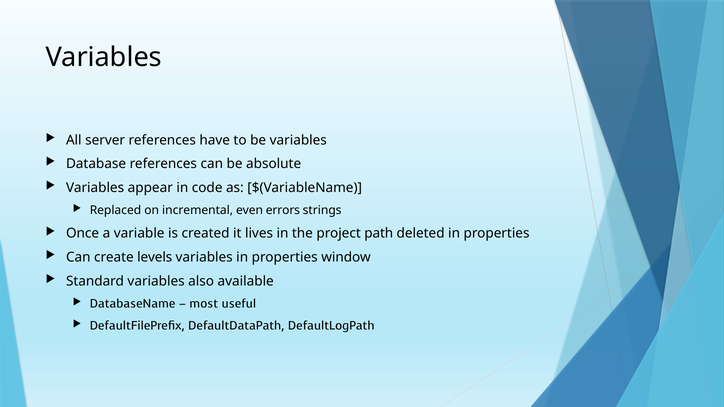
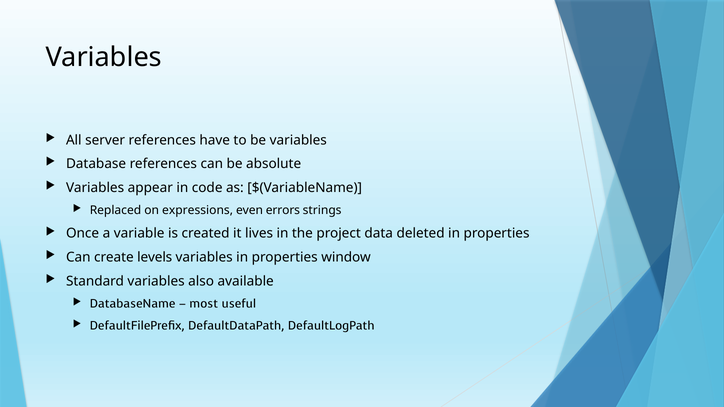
incremental: incremental -> expressions (198, 211)
path: path -> data (379, 234)
